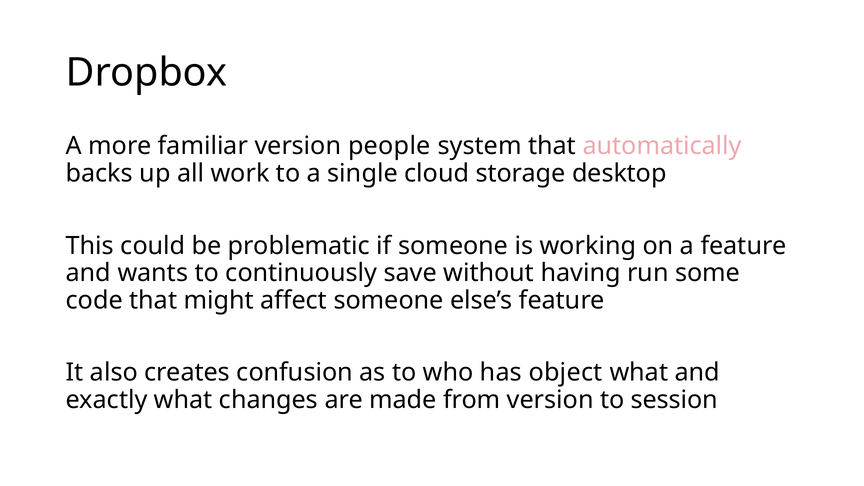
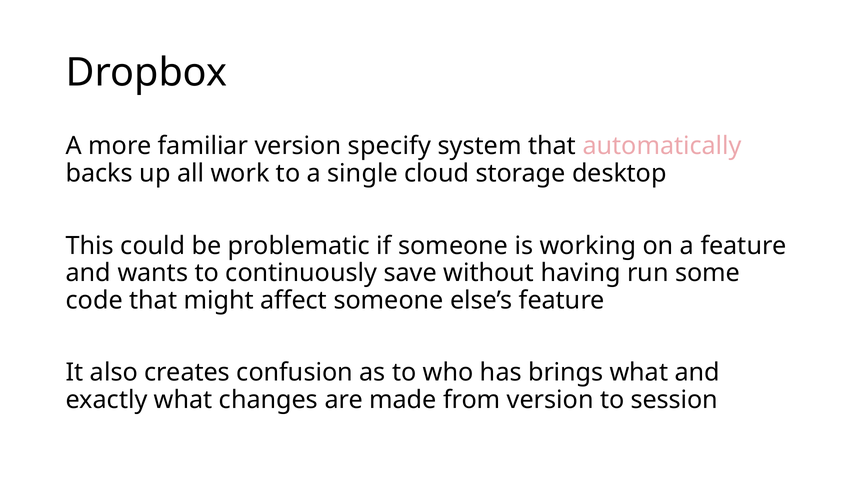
people: people -> specify (389, 146)
object: object -> brings (566, 373)
